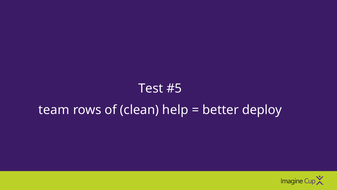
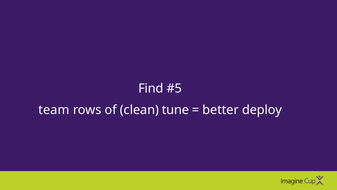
Test: Test -> Find (151, 88)
help: help -> tune (175, 110)
